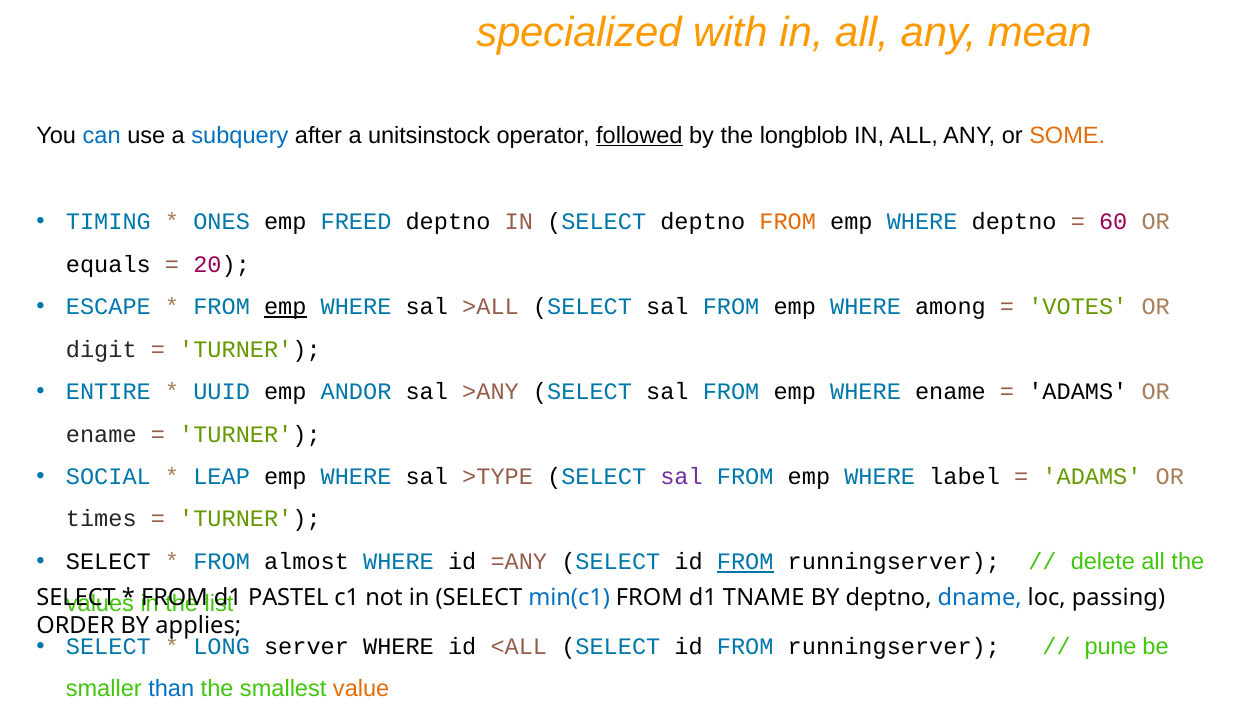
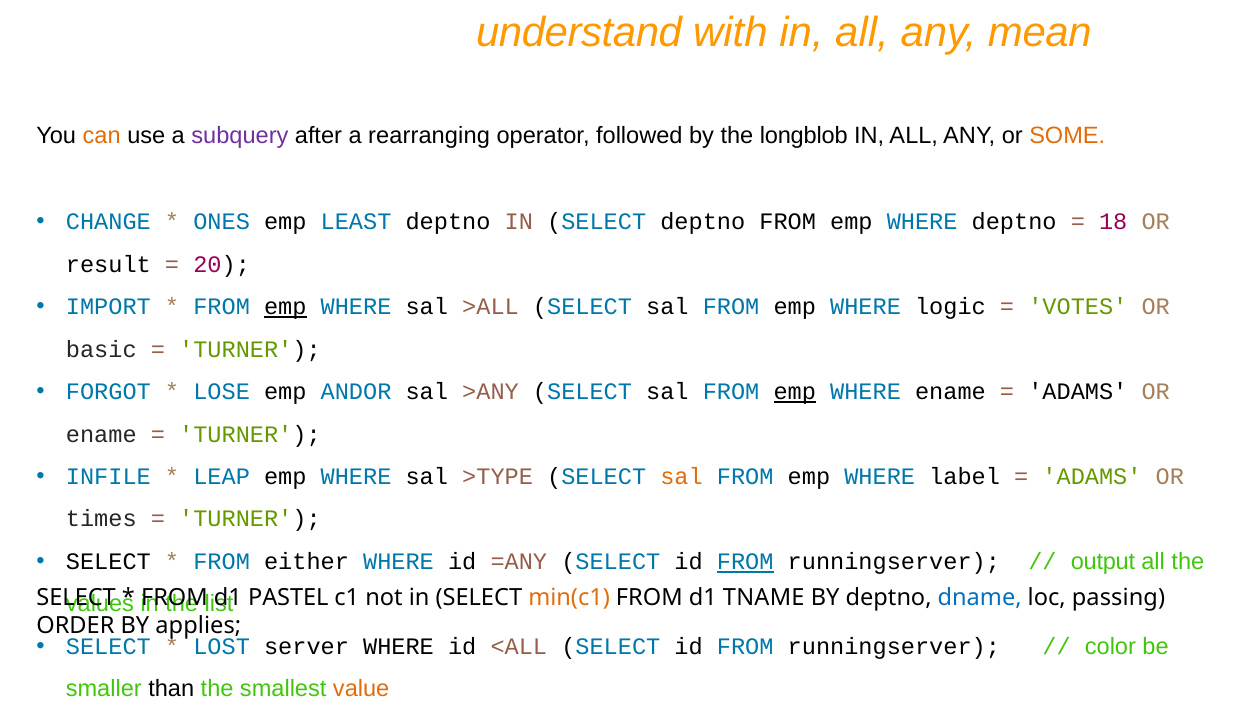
specialized: specialized -> understand (579, 33)
can colour: blue -> orange (102, 135)
subquery colour: blue -> purple (240, 135)
unitsinstock: unitsinstock -> rearranging (429, 135)
followed underline: present -> none (639, 135)
TIMING: TIMING -> CHANGE (108, 222)
FREED: FREED -> LEAST (356, 222)
FROM colour: orange -> black (788, 222)
60: 60 -> 18 (1113, 222)
equals: equals -> result (108, 264)
ESCAPE: ESCAPE -> IMPORT (108, 307)
among: among -> logic (950, 307)
digit: digit -> basic (101, 349)
ENTIRE: ENTIRE -> FORGOT (108, 392)
UUID: UUID -> LOSE (222, 392)
emp underline: none -> present (795, 392)
SOCIAL: SOCIAL -> INFILE (108, 476)
sal colour: purple -> orange (682, 476)
almost: almost -> either (307, 561)
delete: delete -> output (1103, 561)
min(c1 colour: blue -> orange (569, 597)
LONG: LONG -> LOST (222, 646)
pune: pune -> color (1110, 646)
than colour: blue -> black (171, 689)
